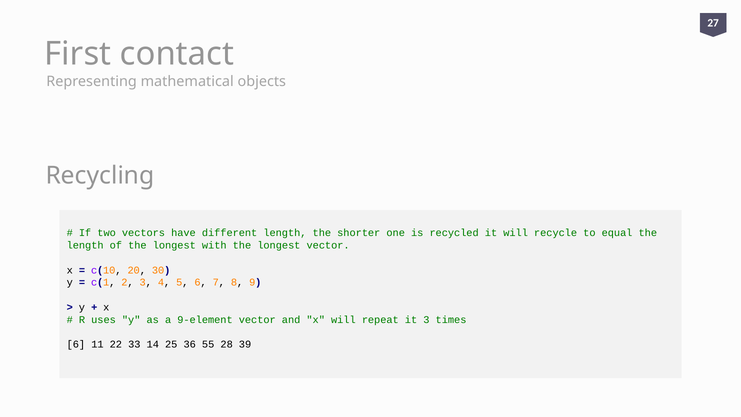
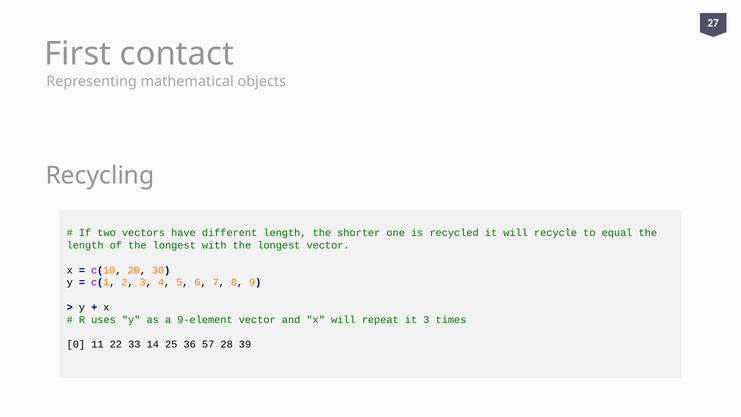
6: 6 -> 0 (76, 344)
55: 55 -> 57 (208, 344)
